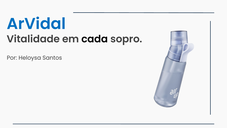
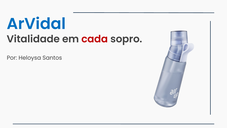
cada colour: black -> red (95, 39)
